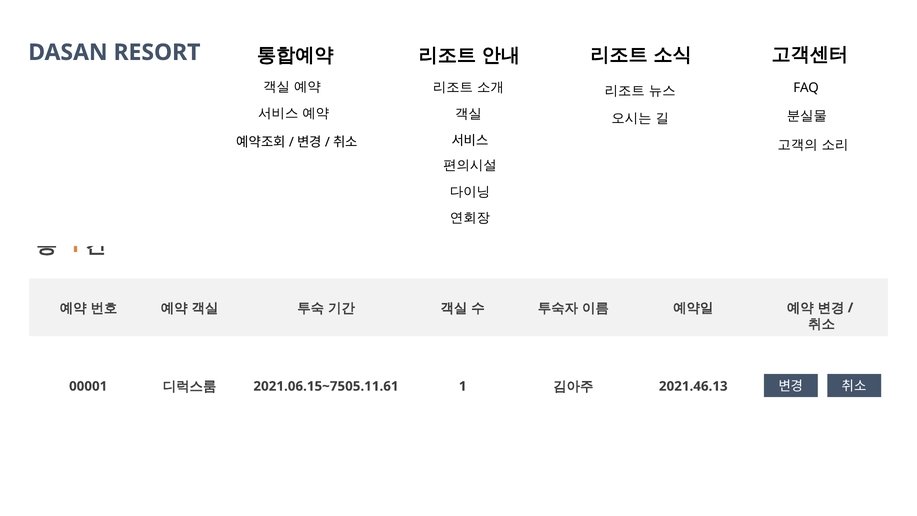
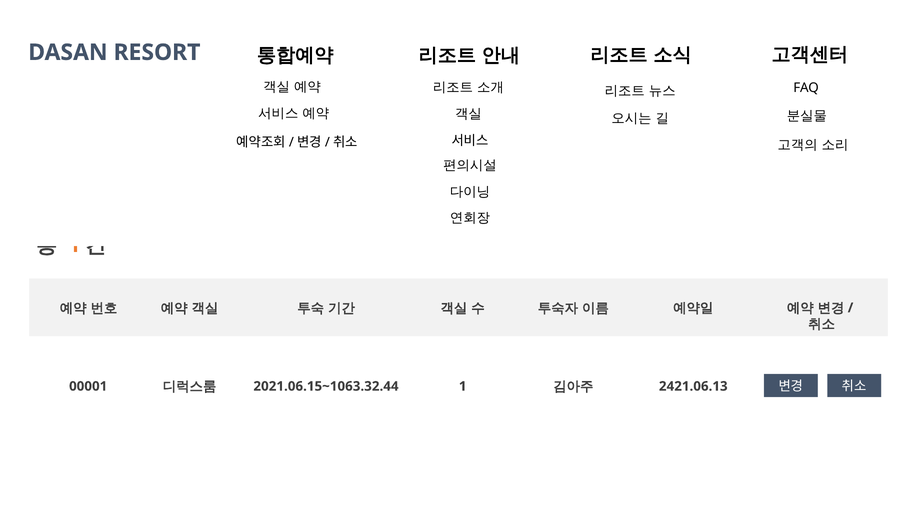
2021.06.15~7505.11.61: 2021.06.15~7505.11.61 -> 2021.06.15~1063.32.44 (326, 386)
2021.46.13: 2021.46.13 -> 2421.06.13 (693, 386)
